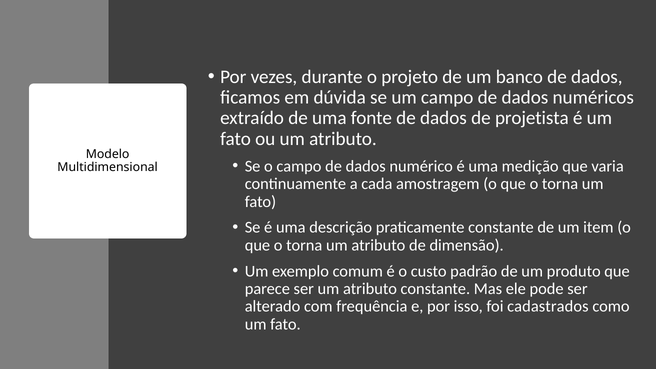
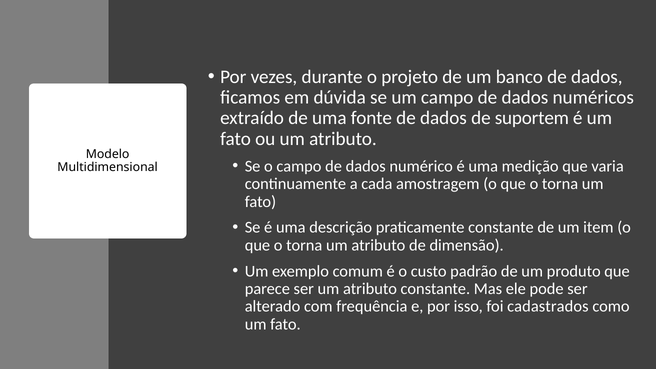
projetista: projetista -> suportem (532, 118)
